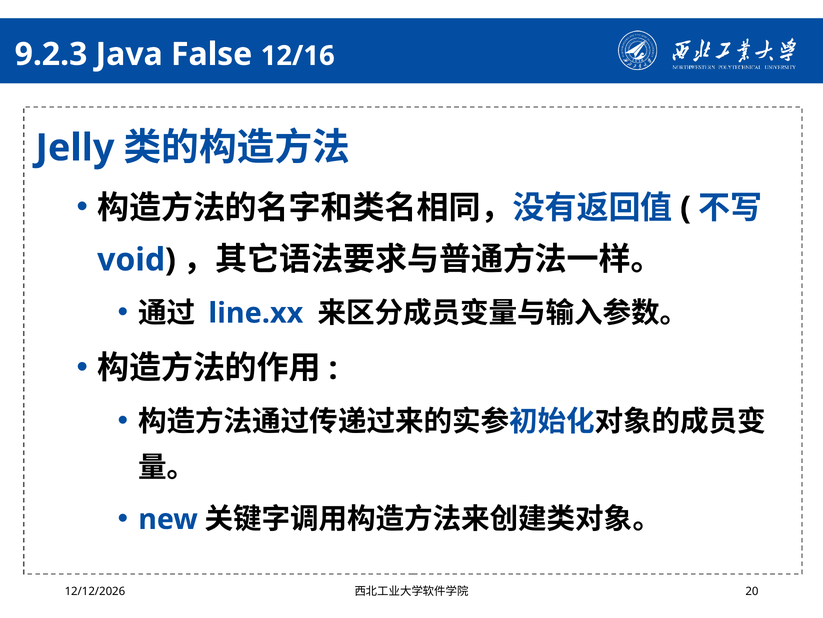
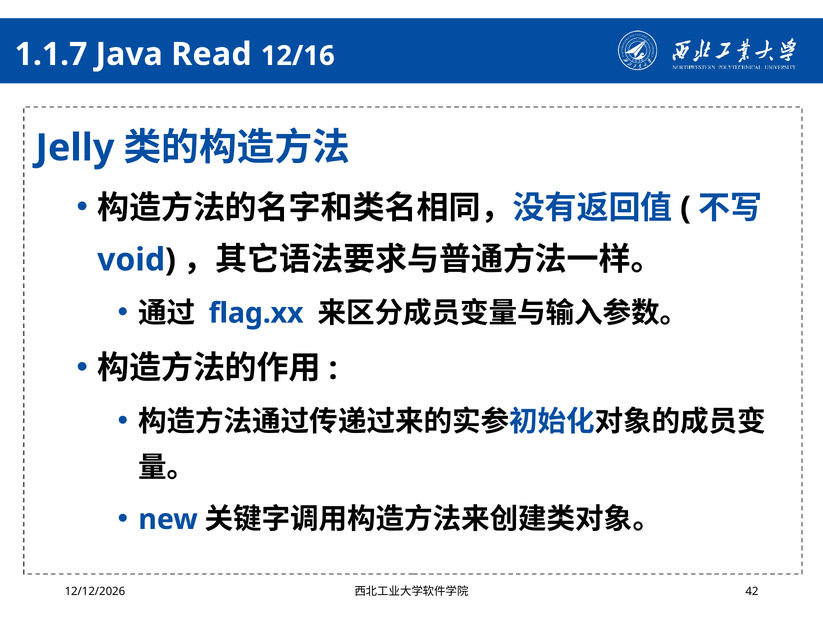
9.2.3: 9.2.3 -> 1.1.7 (51, 54)
False: False -> Read (211, 54)
line.xx: line.xx -> flag.xx (256, 313)
20: 20 -> 42 (752, 591)
